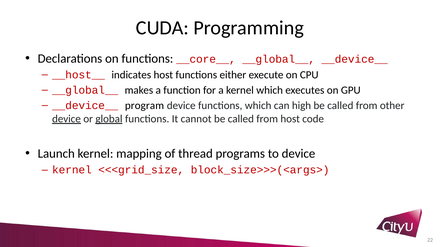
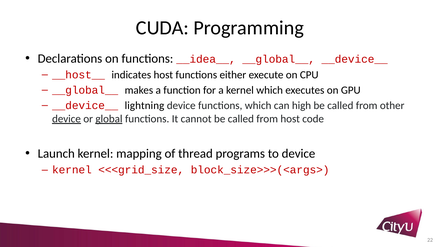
__core__: __core__ -> __idea__ (206, 59)
program: program -> lightning (144, 106)
